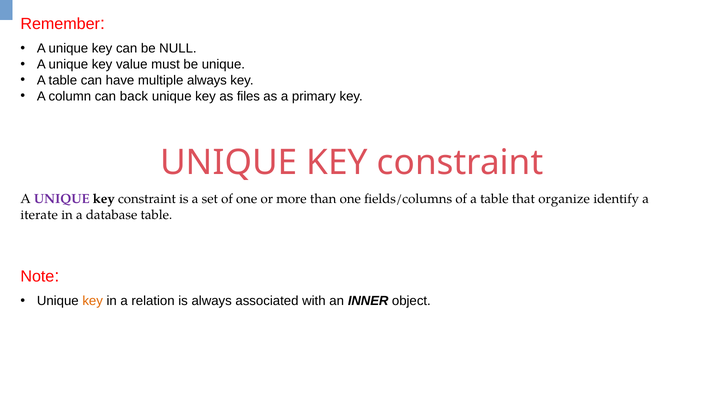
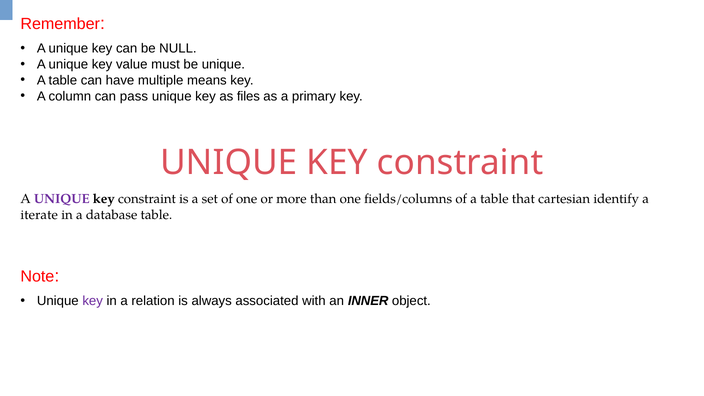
multiple always: always -> means (207, 80)
back: back -> pass (134, 96)
organize: organize -> cartesian (564, 199)
key colour: orange -> purple (93, 301)
